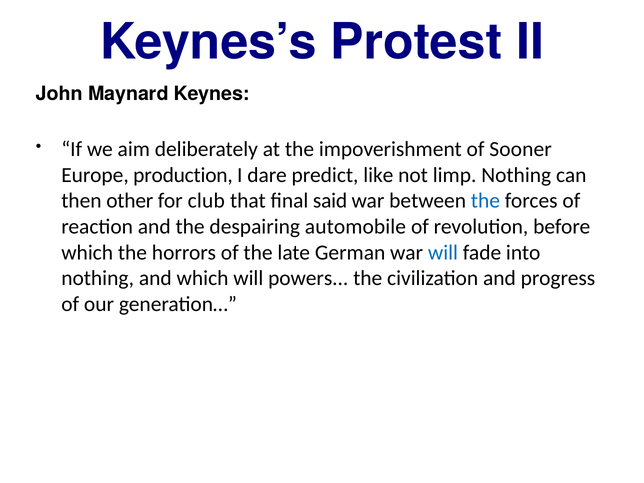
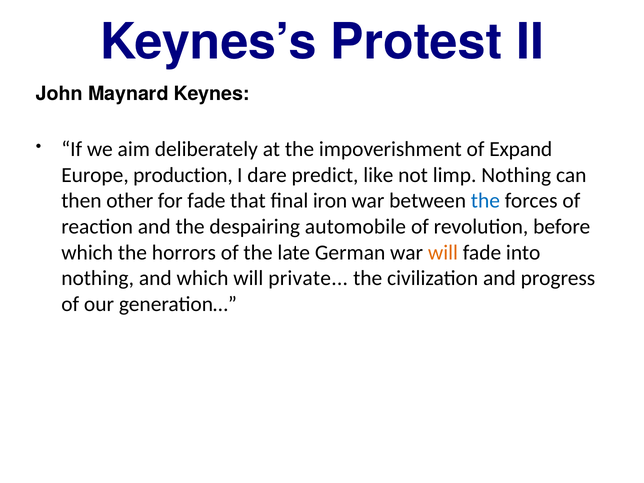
Sooner: Sooner -> Expand (521, 149)
for club: club -> fade (206, 201)
said: said -> iron (330, 201)
will colour: blue -> orange (443, 252)
powers: powers -> private (308, 278)
